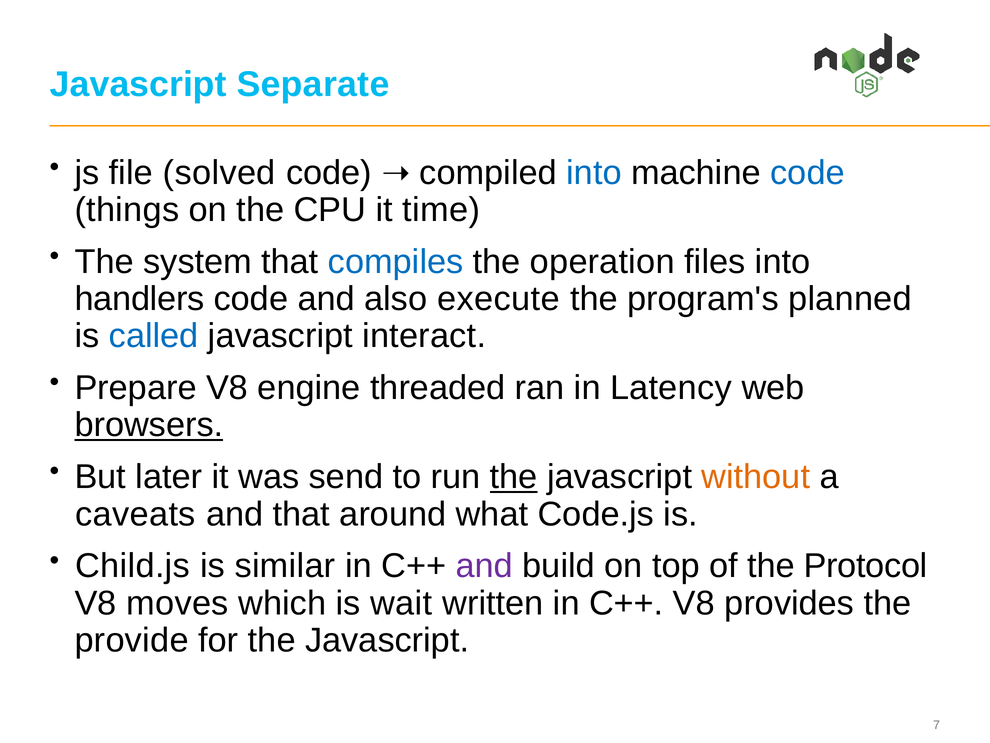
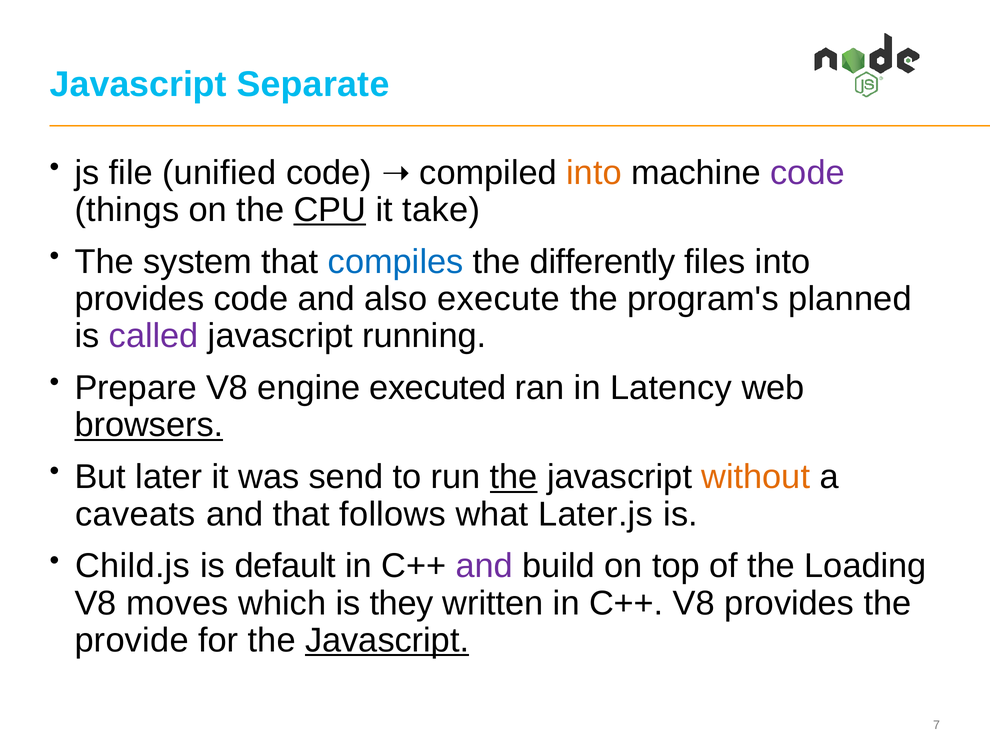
solved: solved -> unified (219, 173)
into colour: blue -> orange (594, 173)
code colour: blue -> purple (808, 173)
CPU underline: none -> present (330, 210)
time: time -> take (441, 210)
operation: operation -> differently (603, 262)
handlers: handlers -> provides (139, 299)
called colour: blue -> purple (154, 336)
interact: interact -> running (424, 336)
threaded: threaded -> executed (438, 388)
around: around -> follows (393, 514)
Code.js: Code.js -> Later.js (596, 514)
similar: similar -> default (285, 566)
Protocol: Protocol -> Loading (865, 566)
wait: wait -> they (402, 603)
Javascript underline: none -> present (387, 640)
